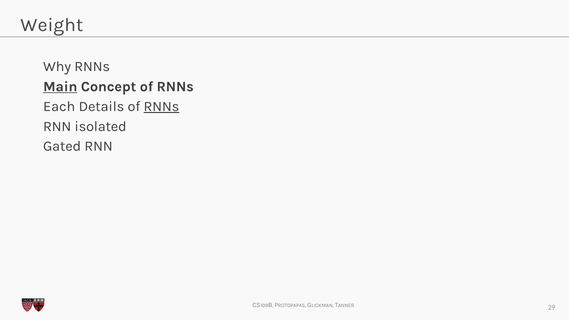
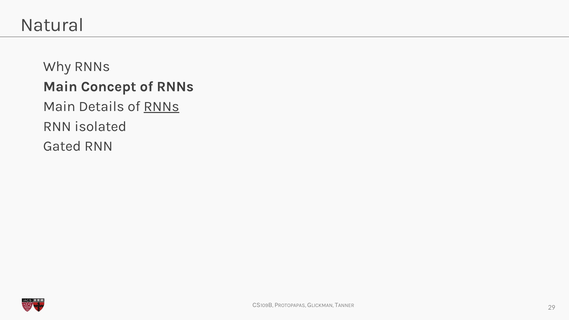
Weight: Weight -> Natural (52, 25)
Main underline: present -> none (60, 87)
Each: Each -> Main (59, 106)
